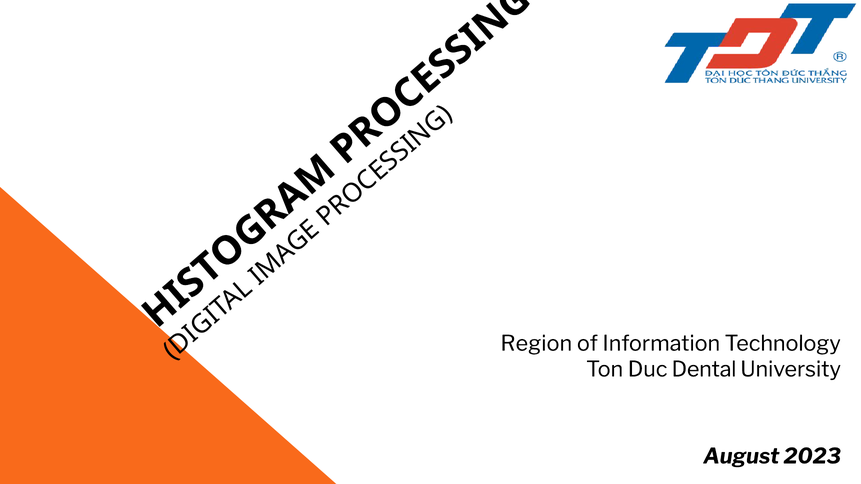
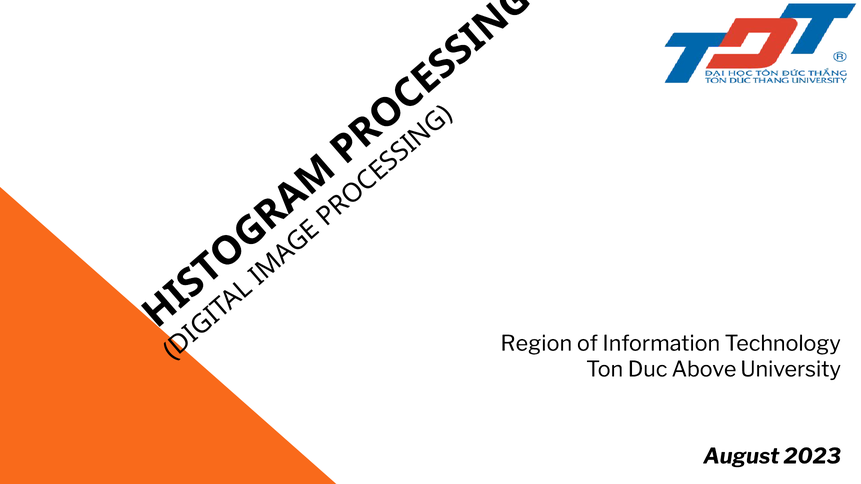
Dental: Dental -> Above (704, 370)
